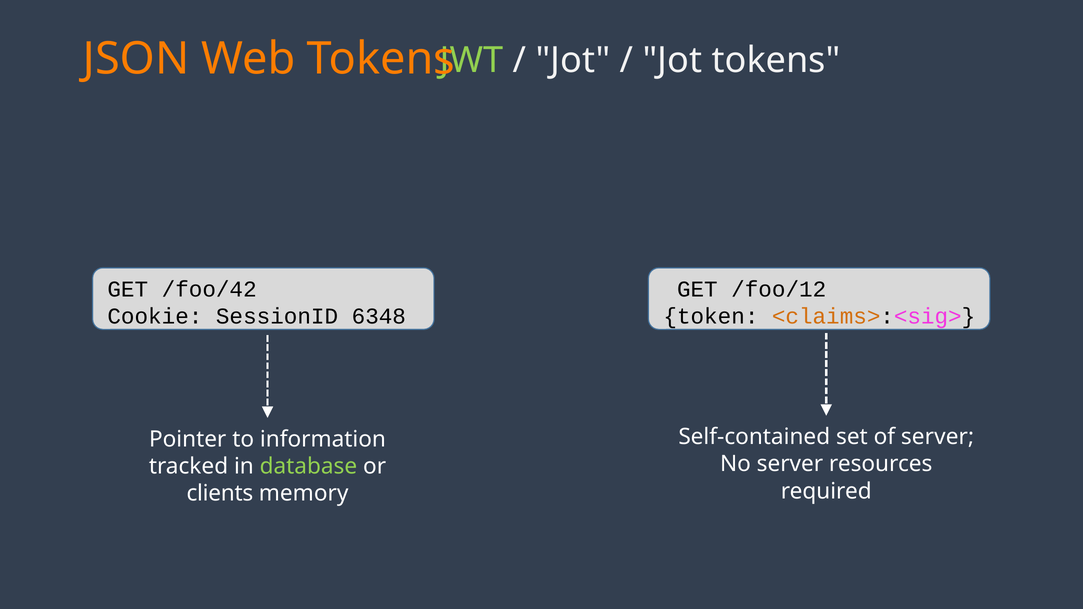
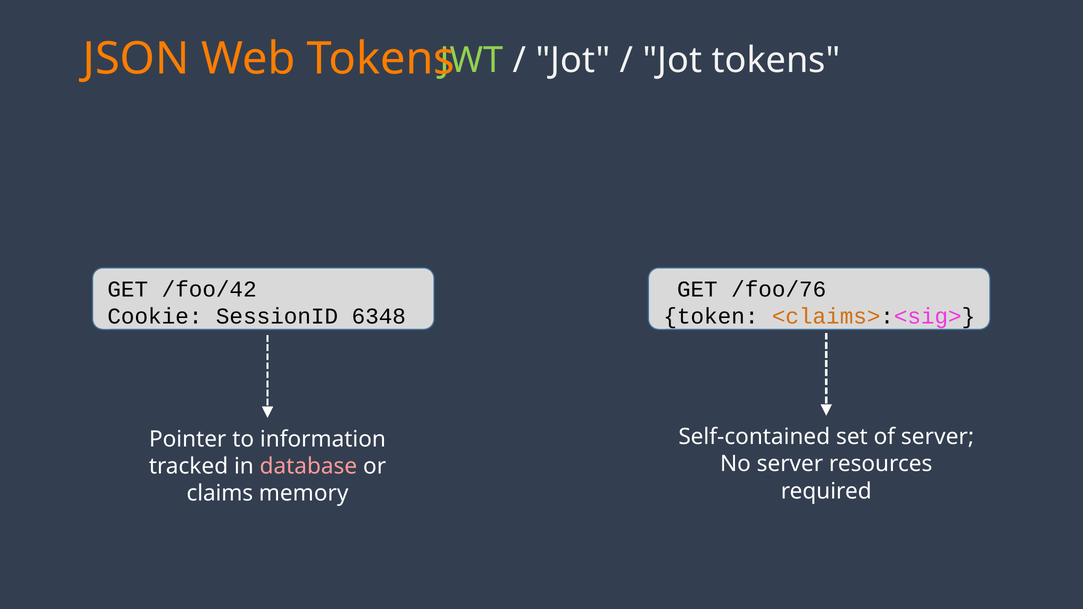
/foo/12: /foo/12 -> /foo/76 (779, 289)
database colour: light green -> pink (308, 466)
clients: clients -> claims (220, 493)
